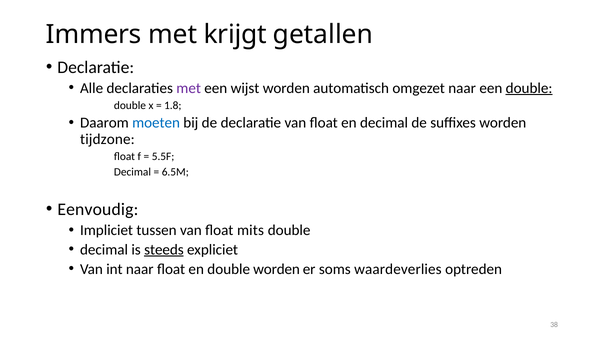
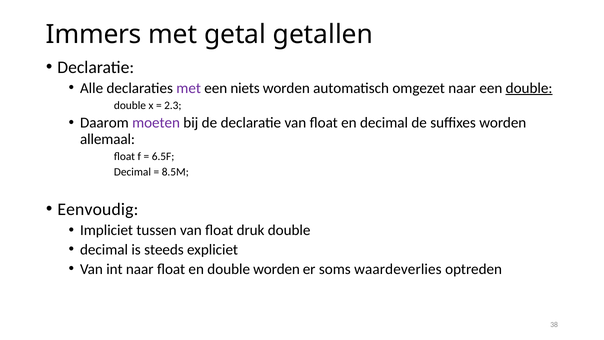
krijgt: krijgt -> getal (235, 34)
wijst: wijst -> niets (245, 88)
1.8: 1.8 -> 2.3 (173, 105)
moeten colour: blue -> purple (156, 123)
tijdzone: tijdzone -> allemaal (108, 139)
5.5F: 5.5F -> 6.5F (163, 157)
6.5M: 6.5M -> 8.5M (175, 172)
mits: mits -> druk (251, 230)
steeds underline: present -> none (164, 249)
